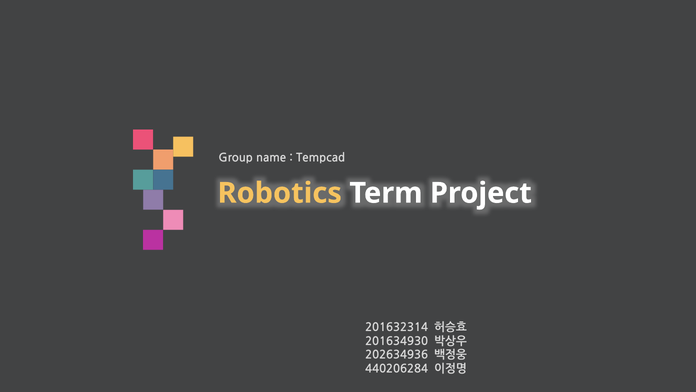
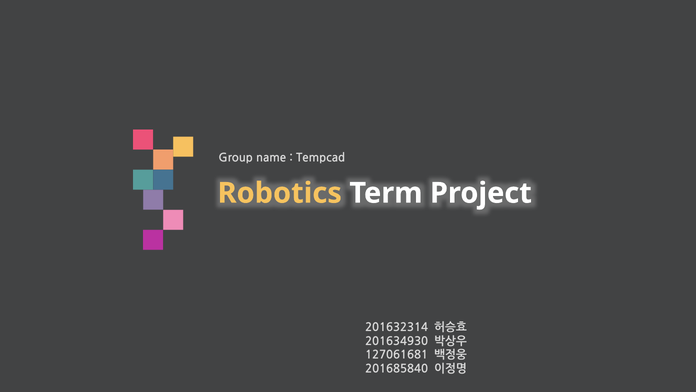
202634936: 202634936 -> 127061681 (397, 355)
440206284: 440206284 -> 201685840 (397, 369)
